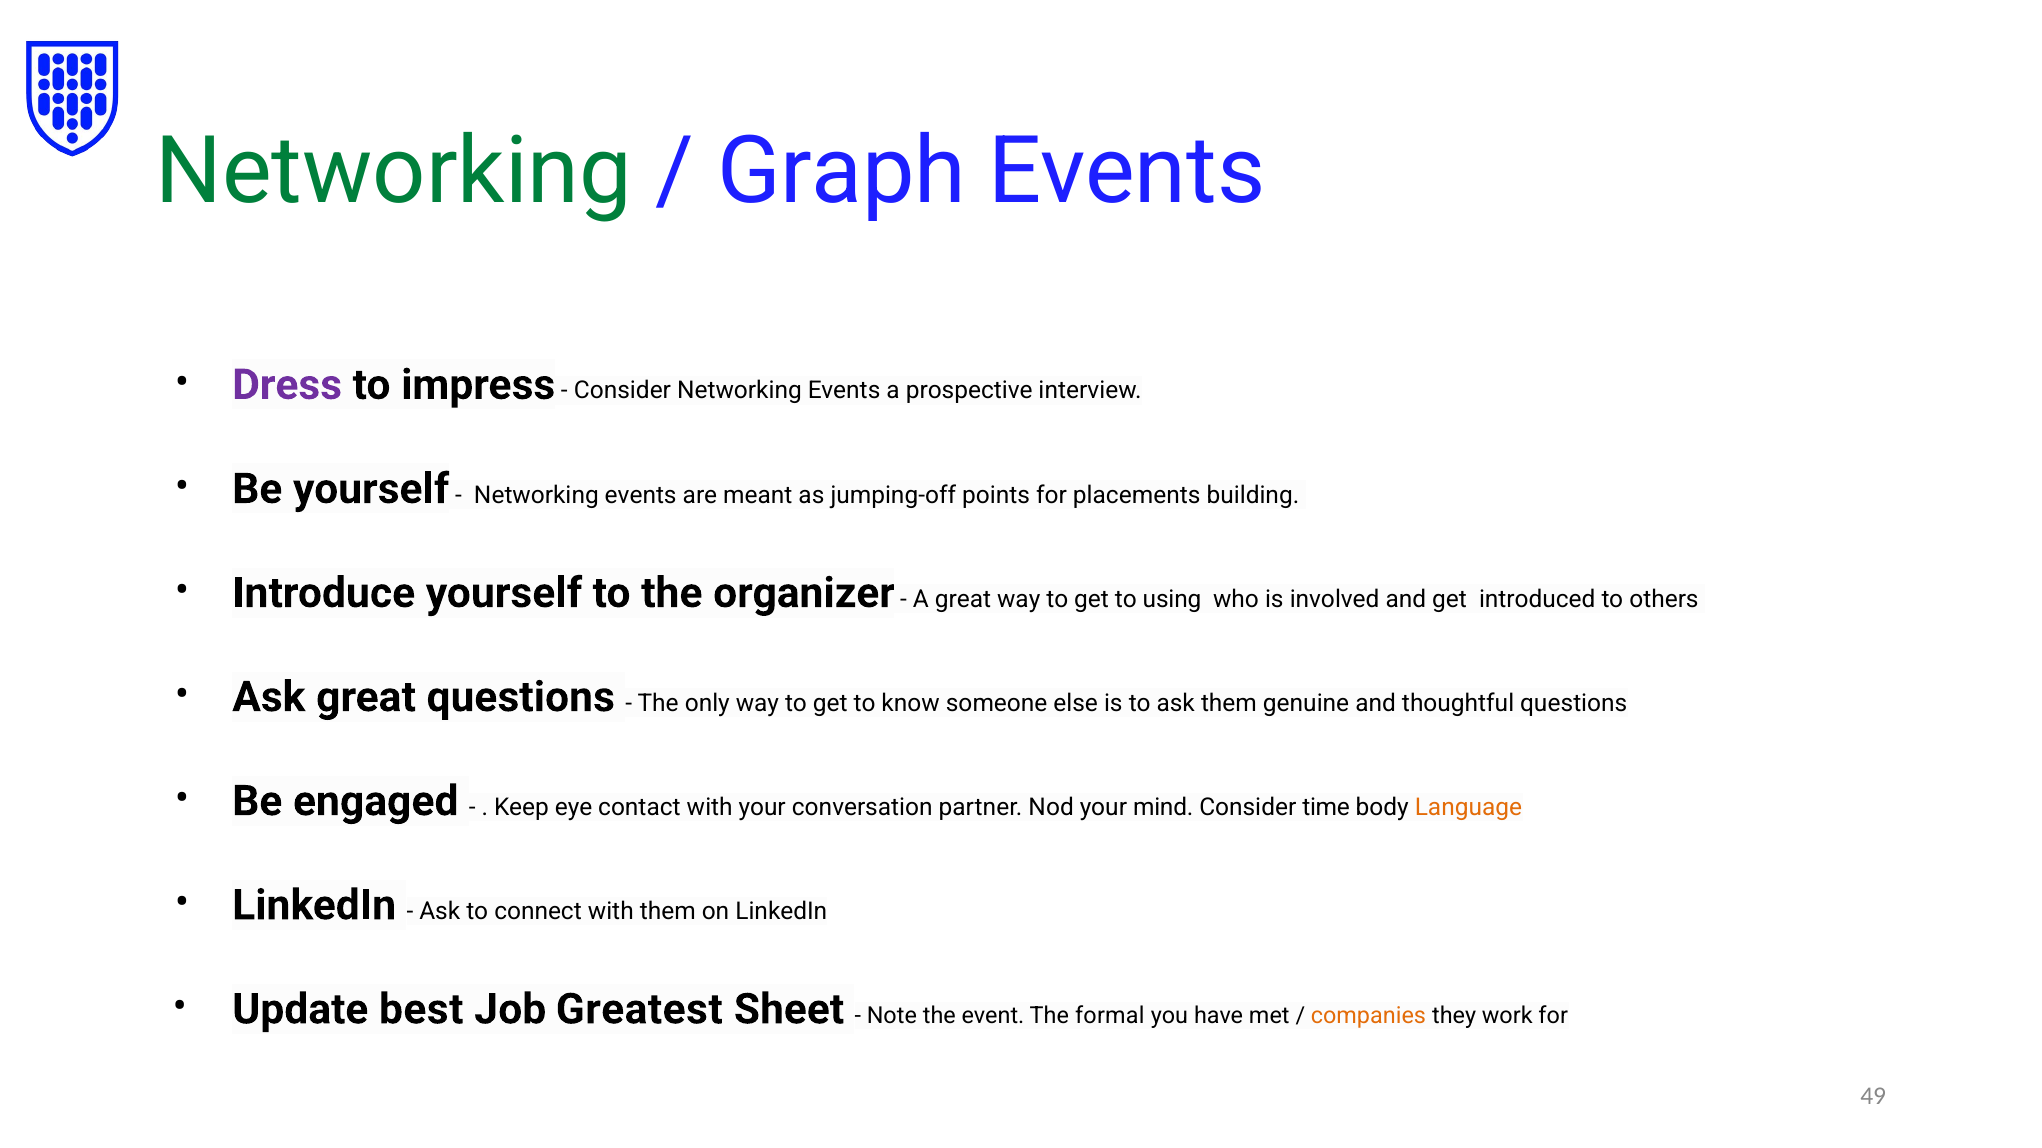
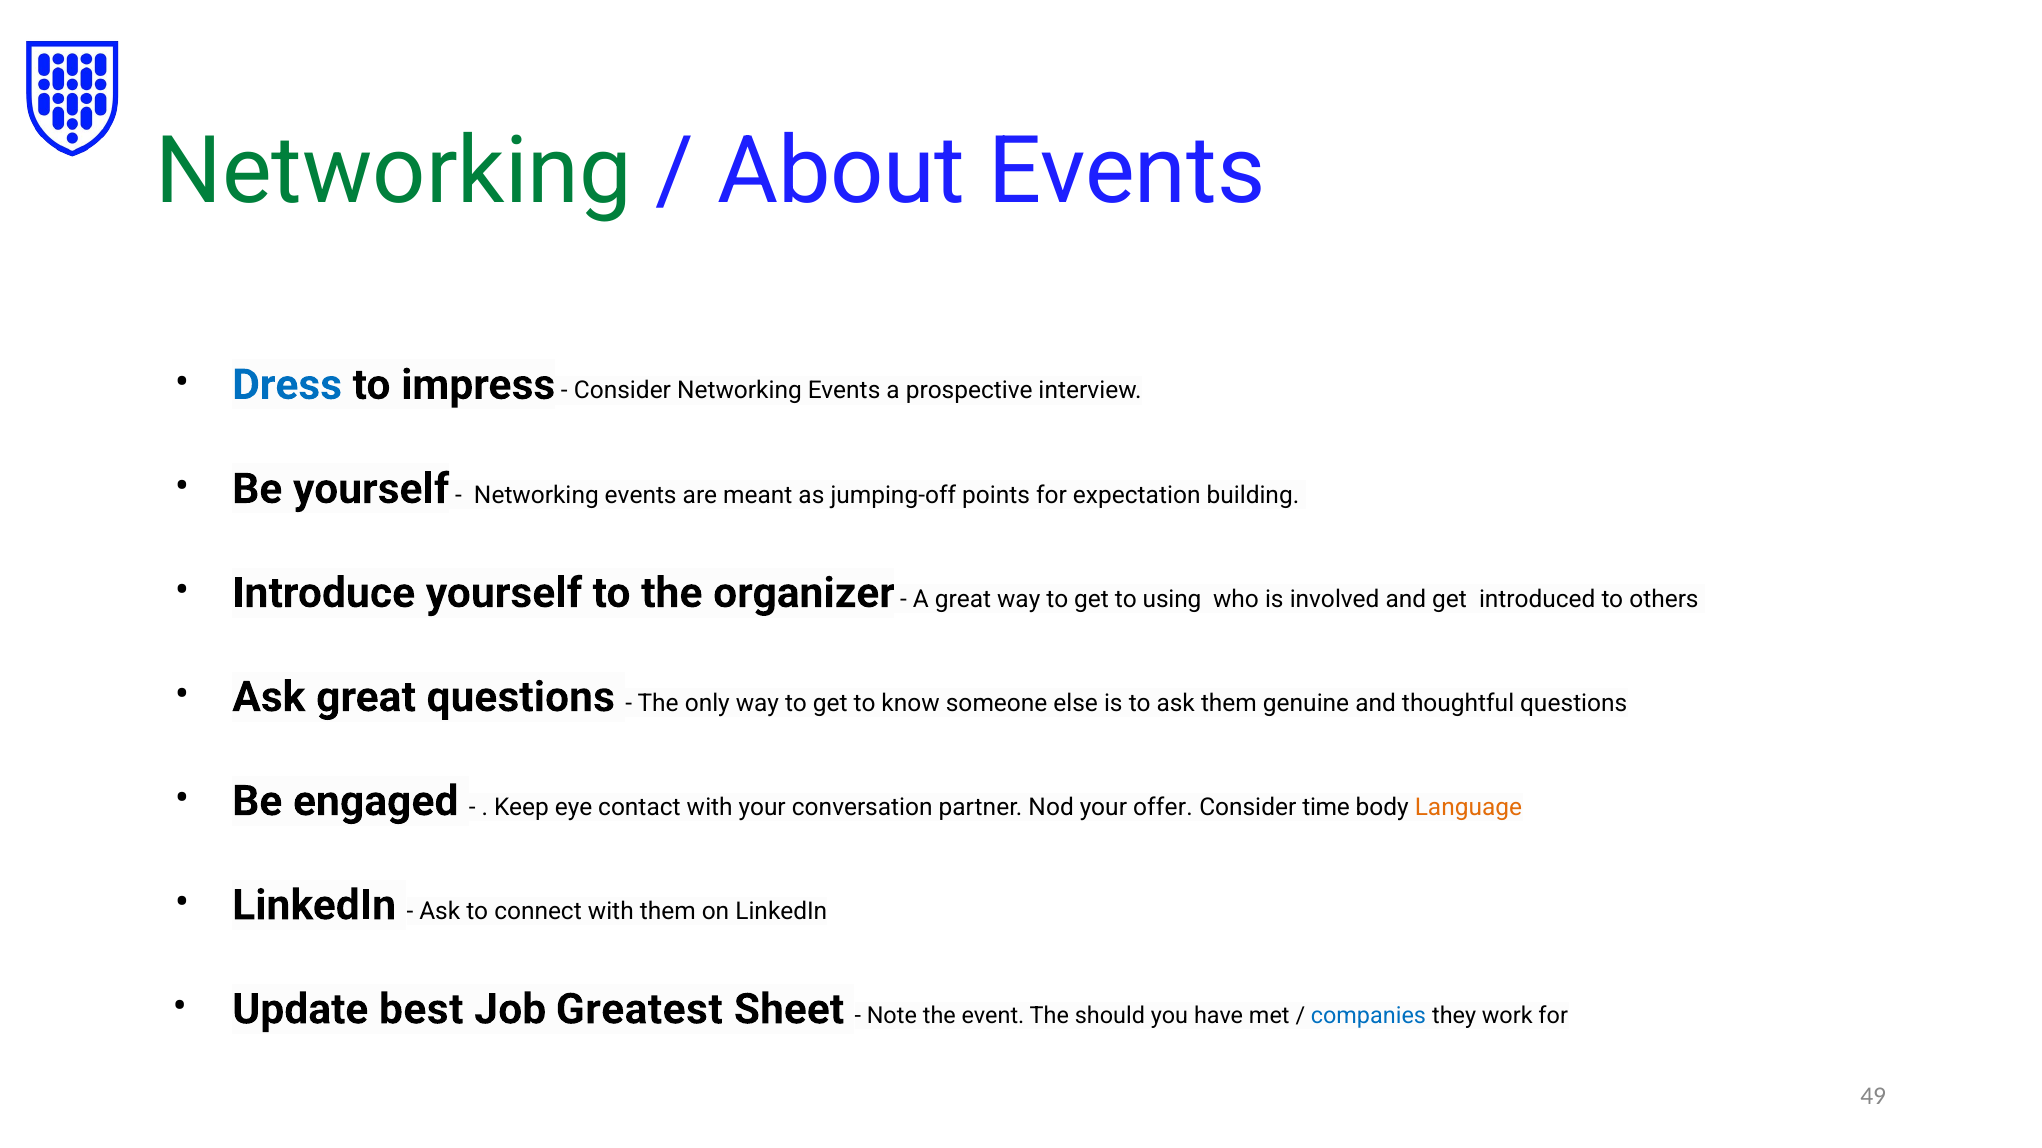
Graph: Graph -> About (841, 172)
Dress colour: purple -> blue (287, 385)
placements: placements -> expectation (1137, 495)
mind: mind -> offer (1163, 808)
formal: formal -> should (1110, 1016)
companies colour: orange -> blue (1368, 1016)
